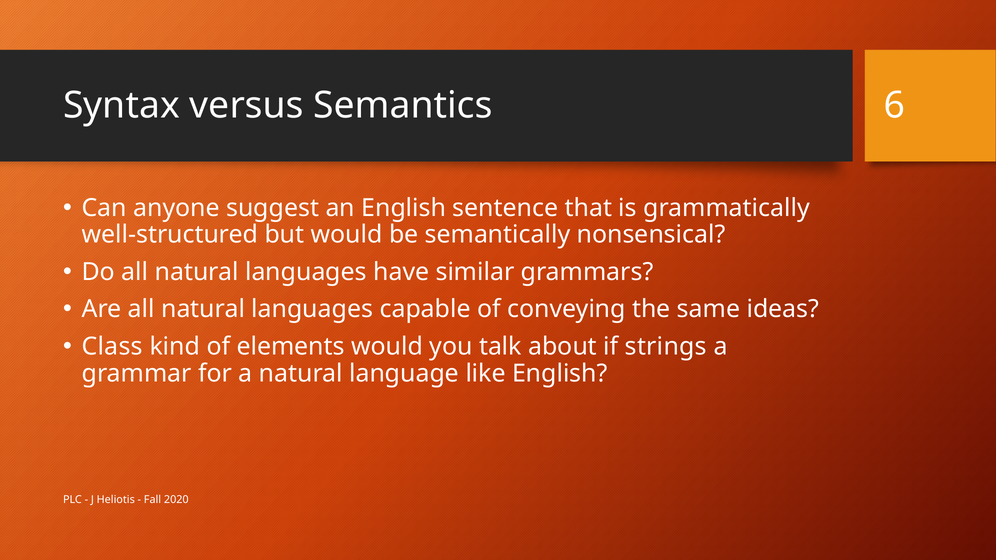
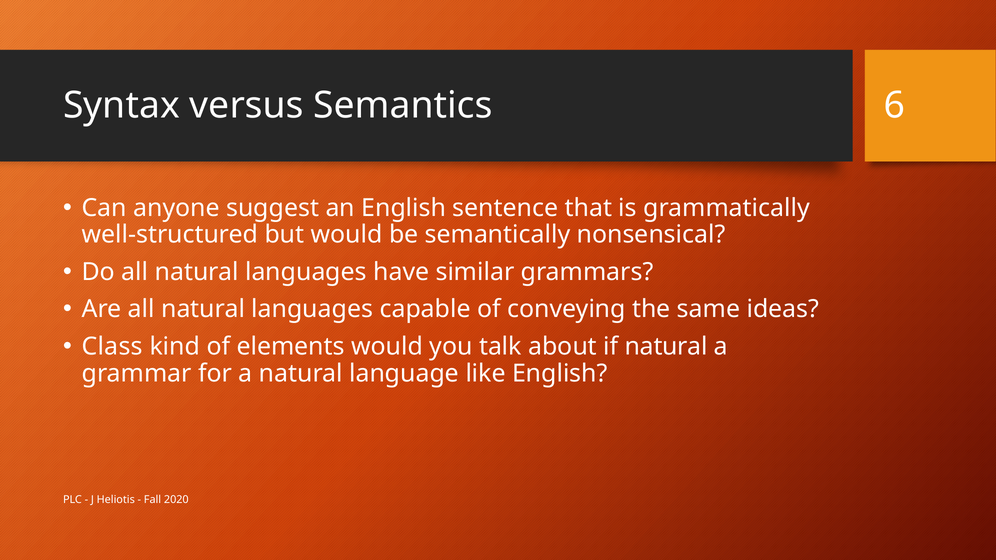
if strings: strings -> natural (666, 347)
